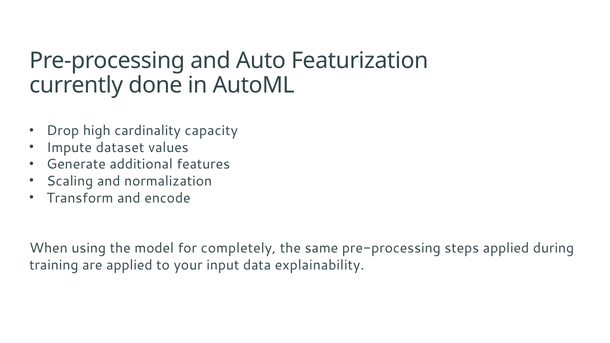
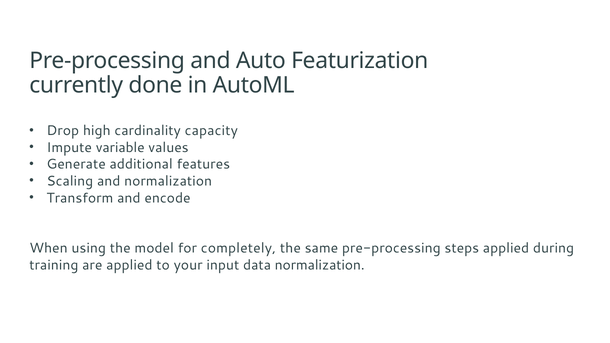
dataset: dataset -> variable (120, 148)
data explainability: explainability -> normalization (320, 265)
